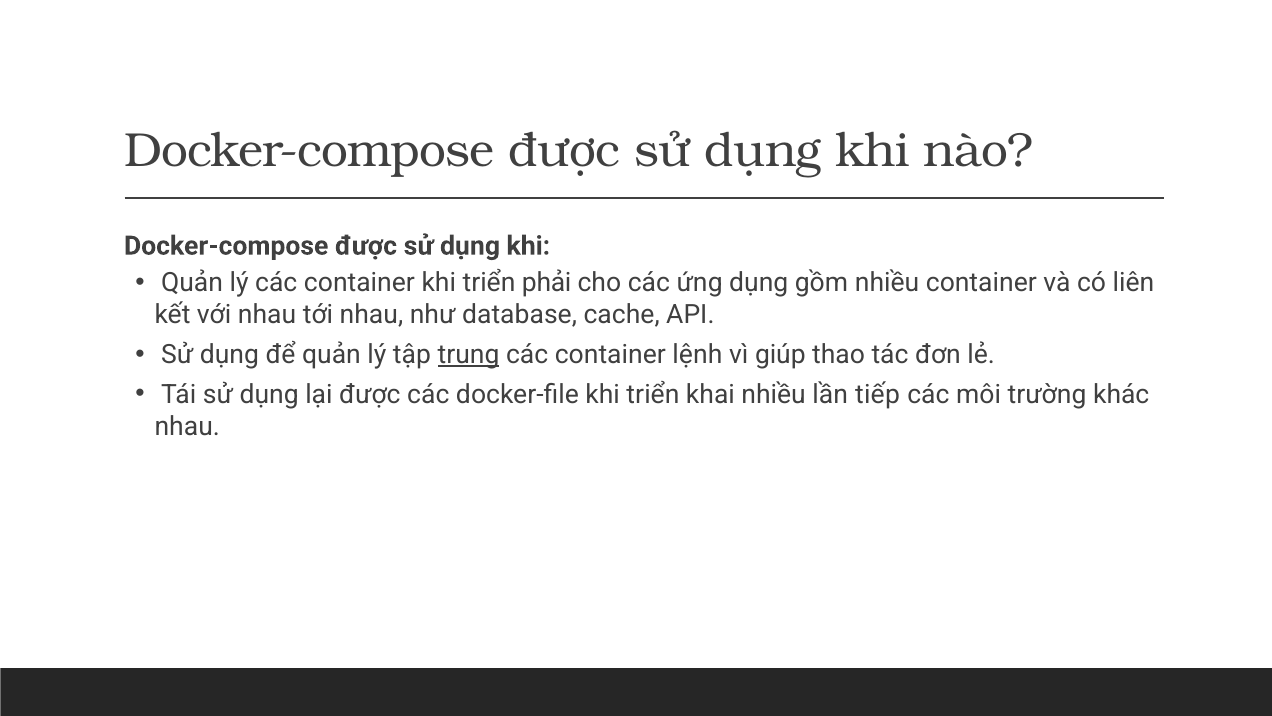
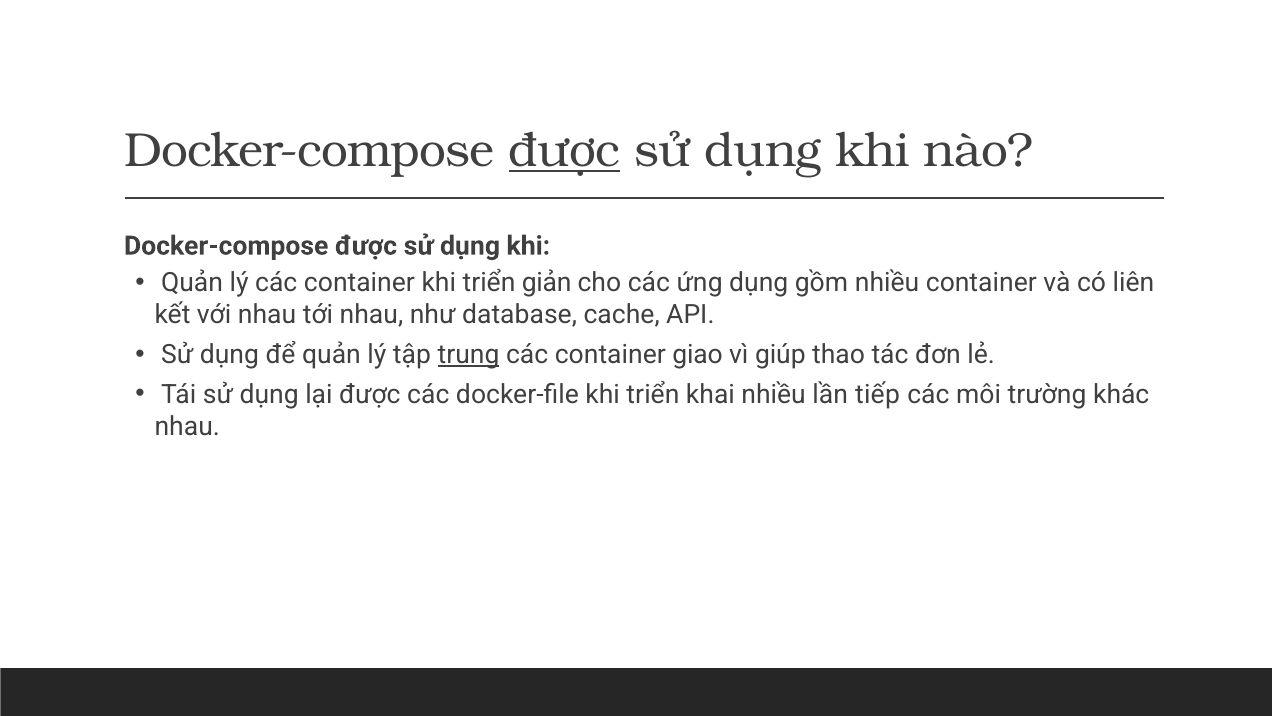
được underline: none -> present (565, 150)
phải: phải -> giản (547, 283)
lệnh: lệnh -> giao (698, 355)
